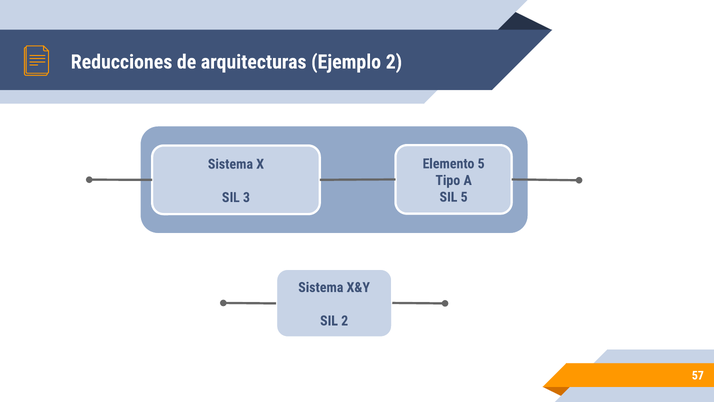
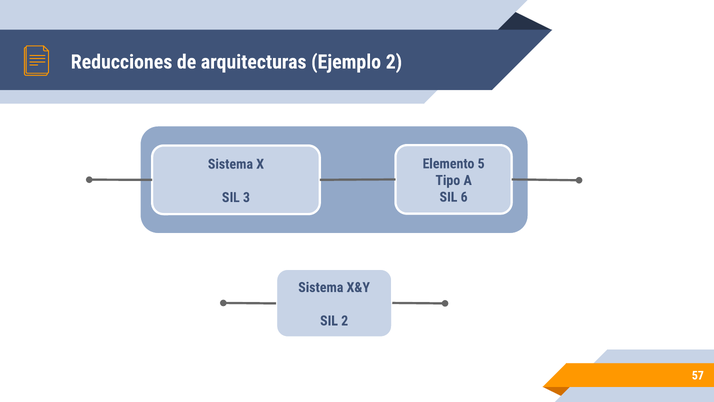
SIL 5: 5 -> 6 (464, 197)
